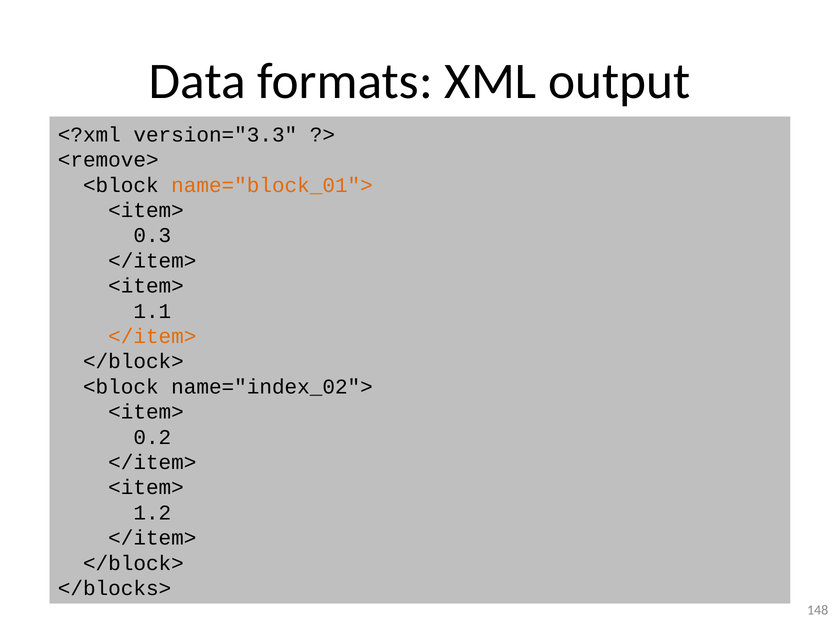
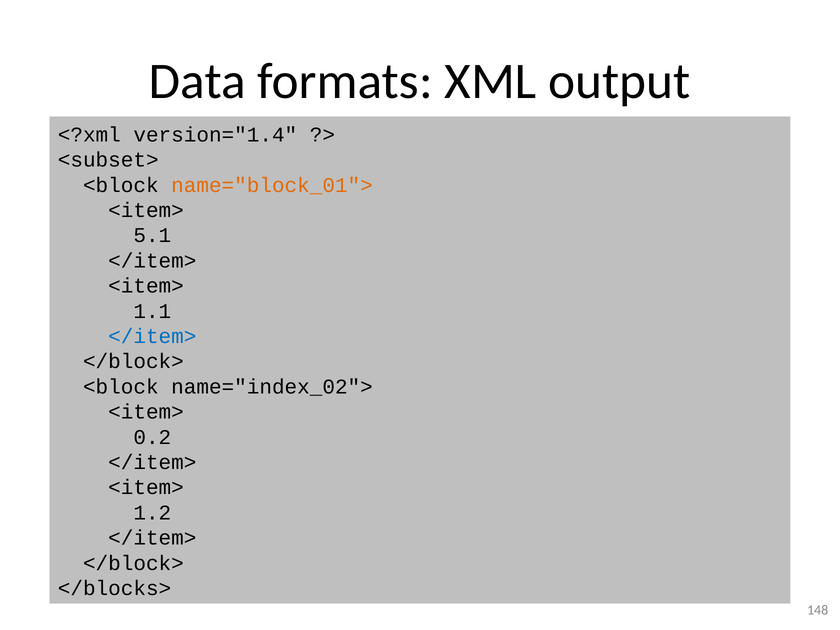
version="3.3: version="3.3 -> version="1.4 (215, 135)
<remove>: <remove> -> <subset> (108, 160)
0.3: 0.3 -> 5.1 (152, 236)
</item> colour: orange -> blue (152, 336)
